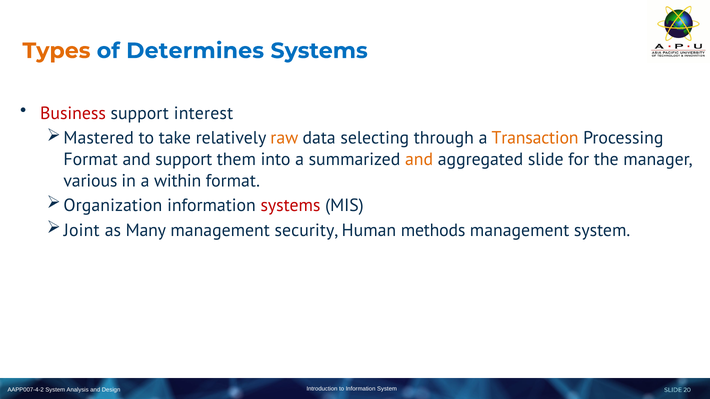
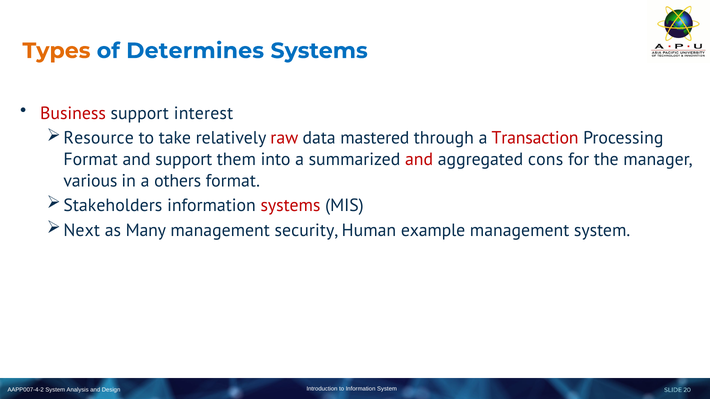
Mastered: Mastered -> Resource (99, 138)
raw colour: orange -> red (284, 138)
selecting: selecting -> mastered (375, 138)
Transaction colour: orange -> red (535, 138)
and colour: orange -> red (419, 160)
aggregated slide: slide -> cons (546, 160)
within: within -> others (178, 181)
Organization: Organization -> Stakeholders (113, 206)
Joint: Joint -> Next (82, 231)
methods: methods -> example (433, 231)
